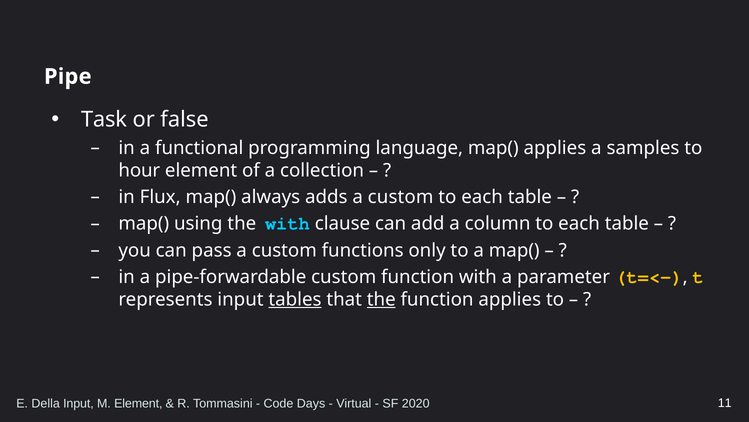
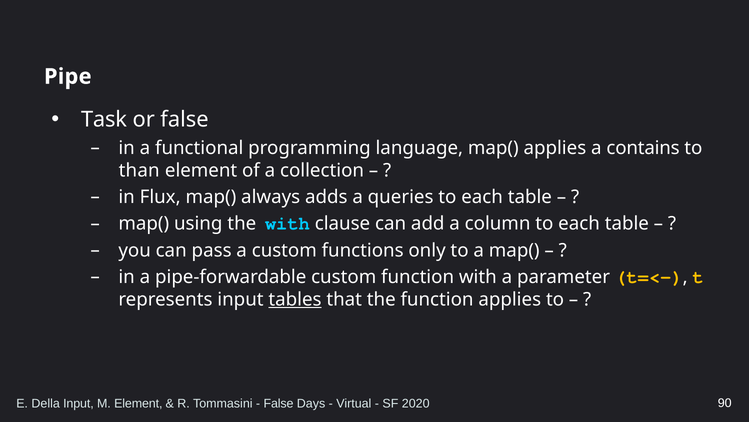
samples: samples -> contains (643, 148)
hour: hour -> than (139, 170)
adds a custom: custom -> queries (401, 197)
the underline: present -> none (381, 299)
Code: Code -> False (279, 403)
11: 11 -> 90 (725, 403)
